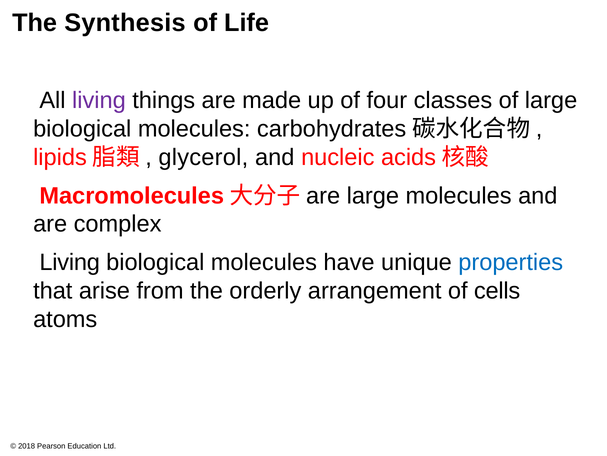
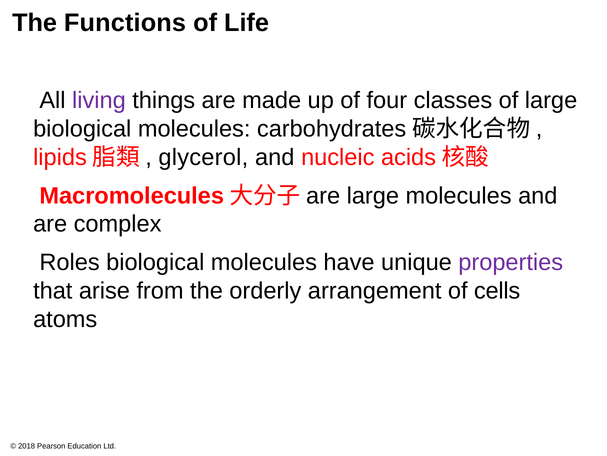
Synthesis: Synthesis -> Functions (125, 23)
Living: Living -> Roles (70, 262)
properties colour: blue -> purple (511, 262)
